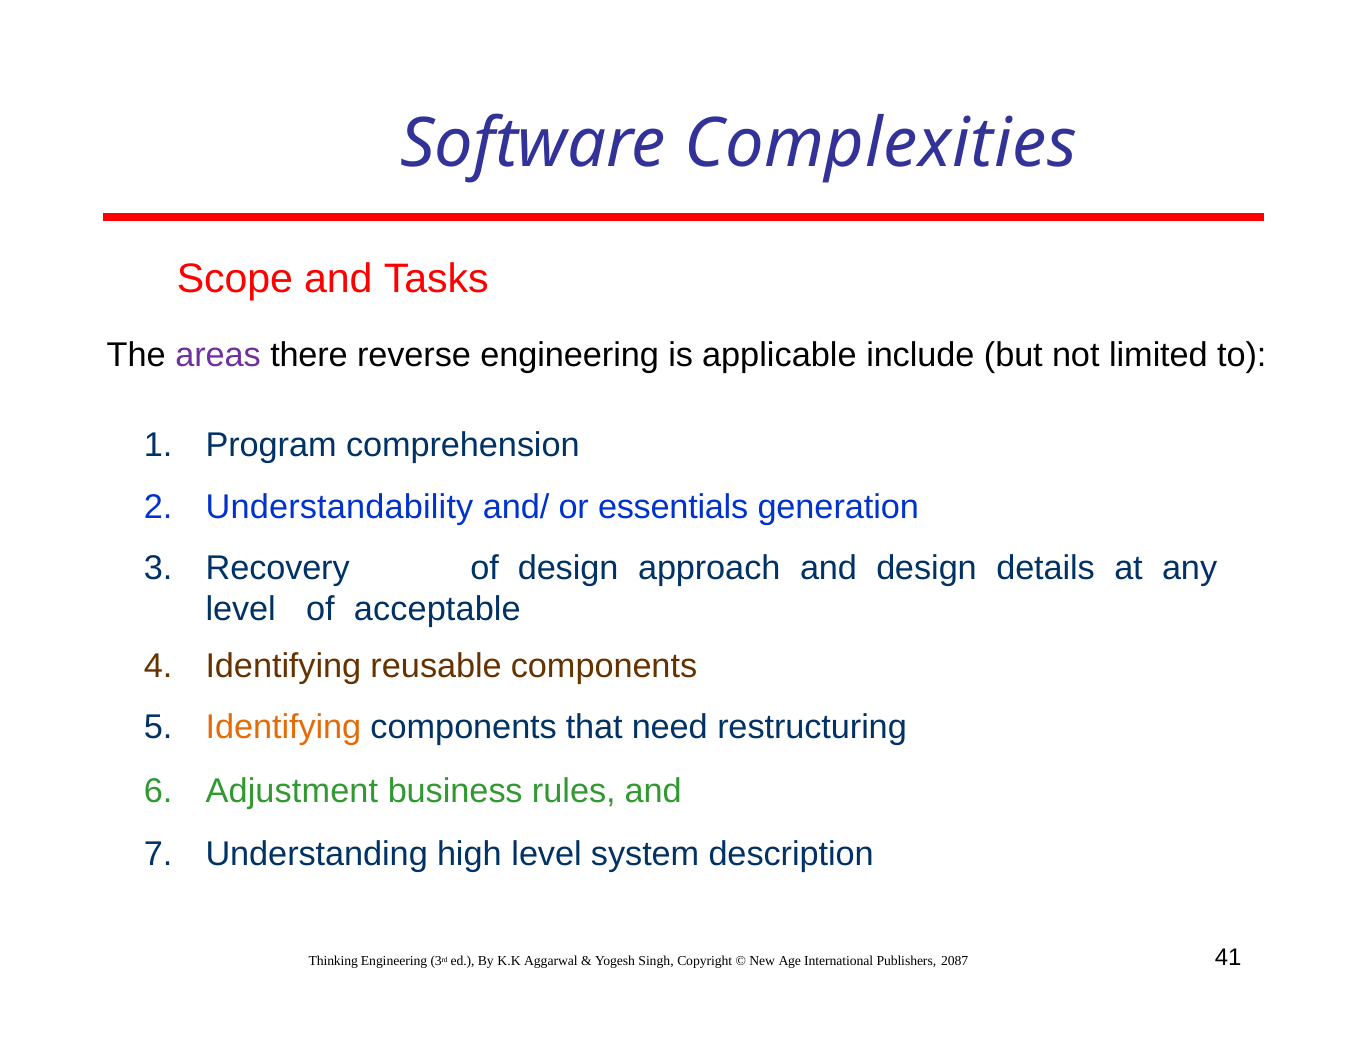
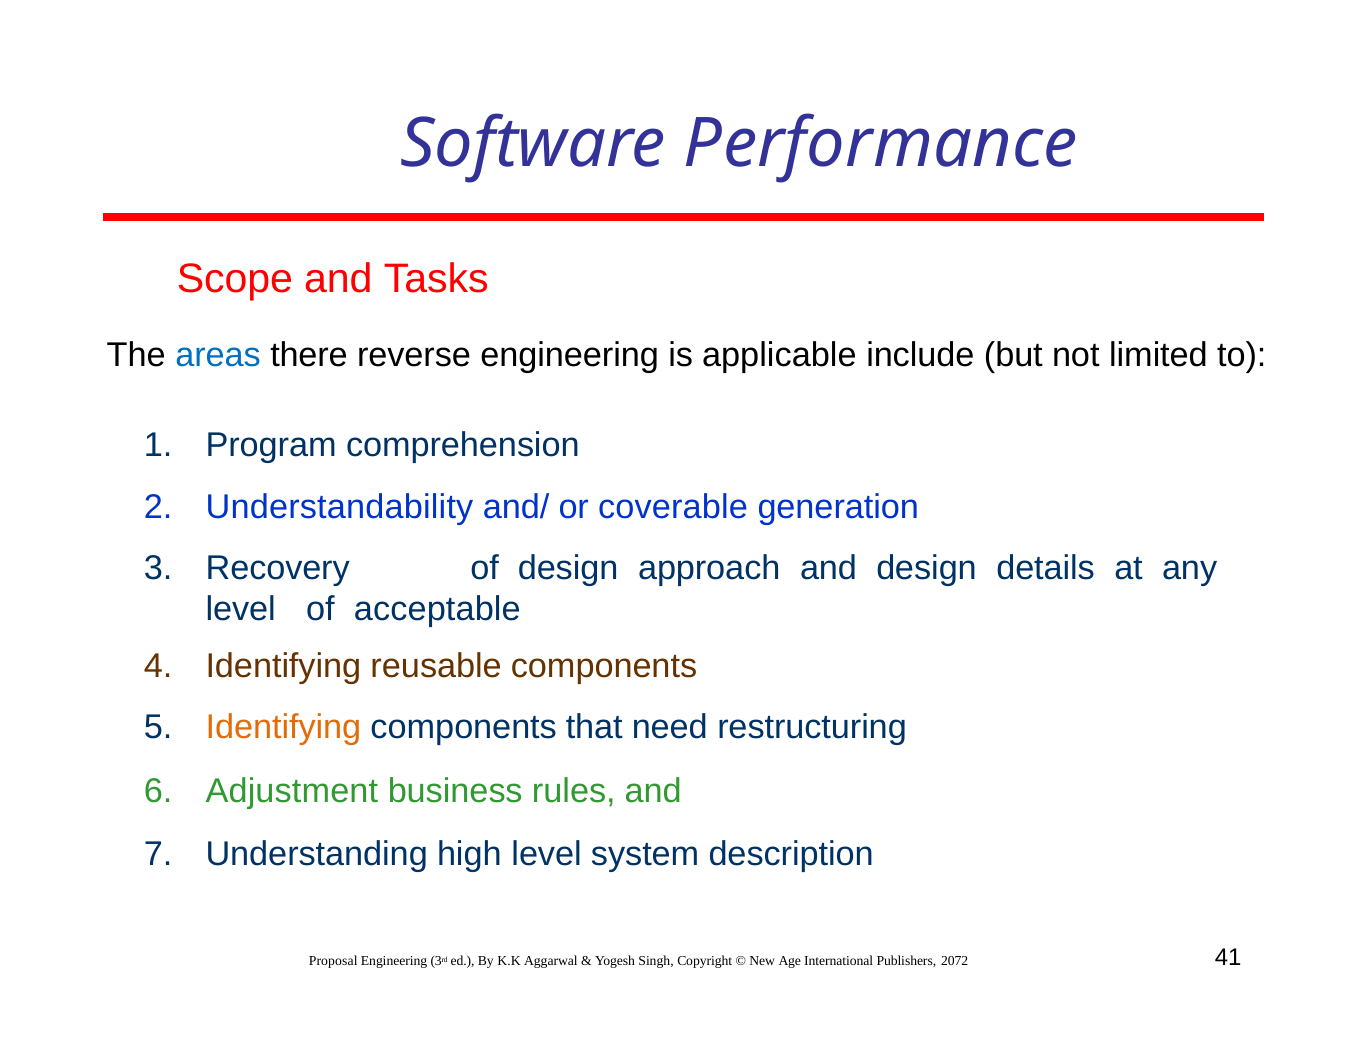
Complexities: Complexities -> Performance (881, 144)
areas colour: purple -> blue (218, 355)
essentials: essentials -> coverable (673, 507)
Thinking: Thinking -> Proposal (333, 961)
2087: 2087 -> 2072 (955, 961)
